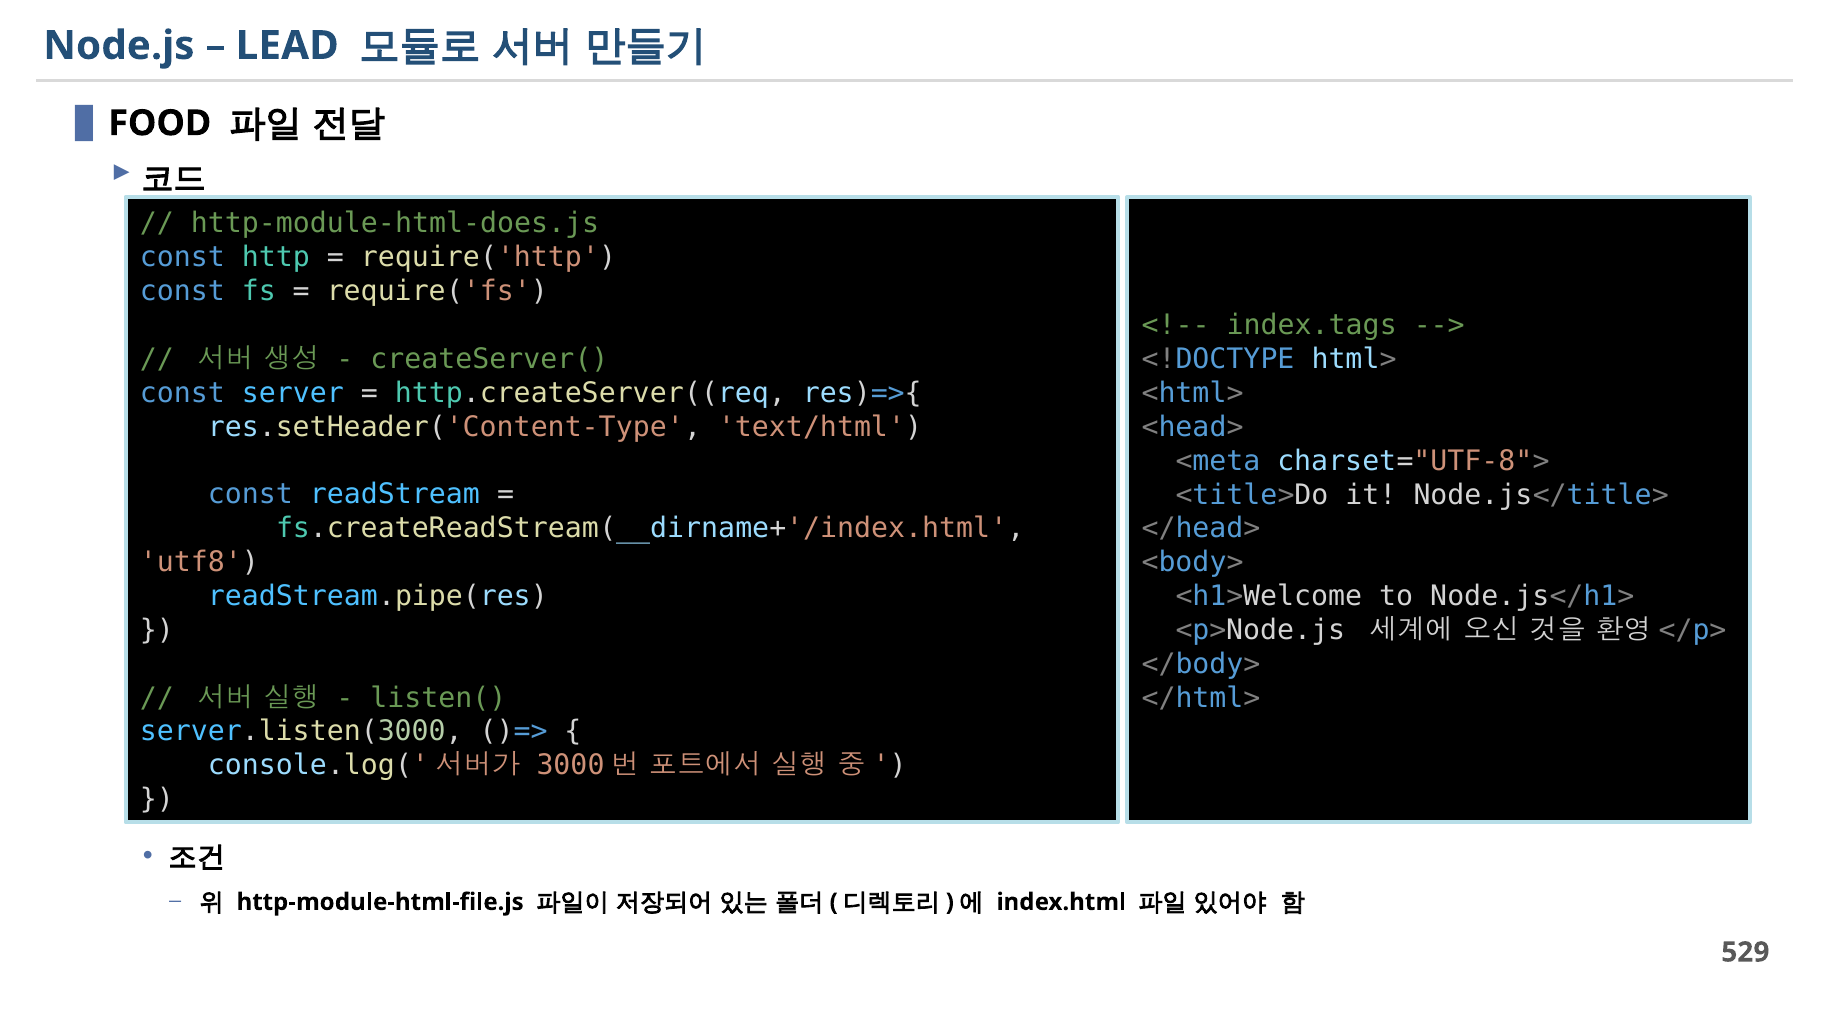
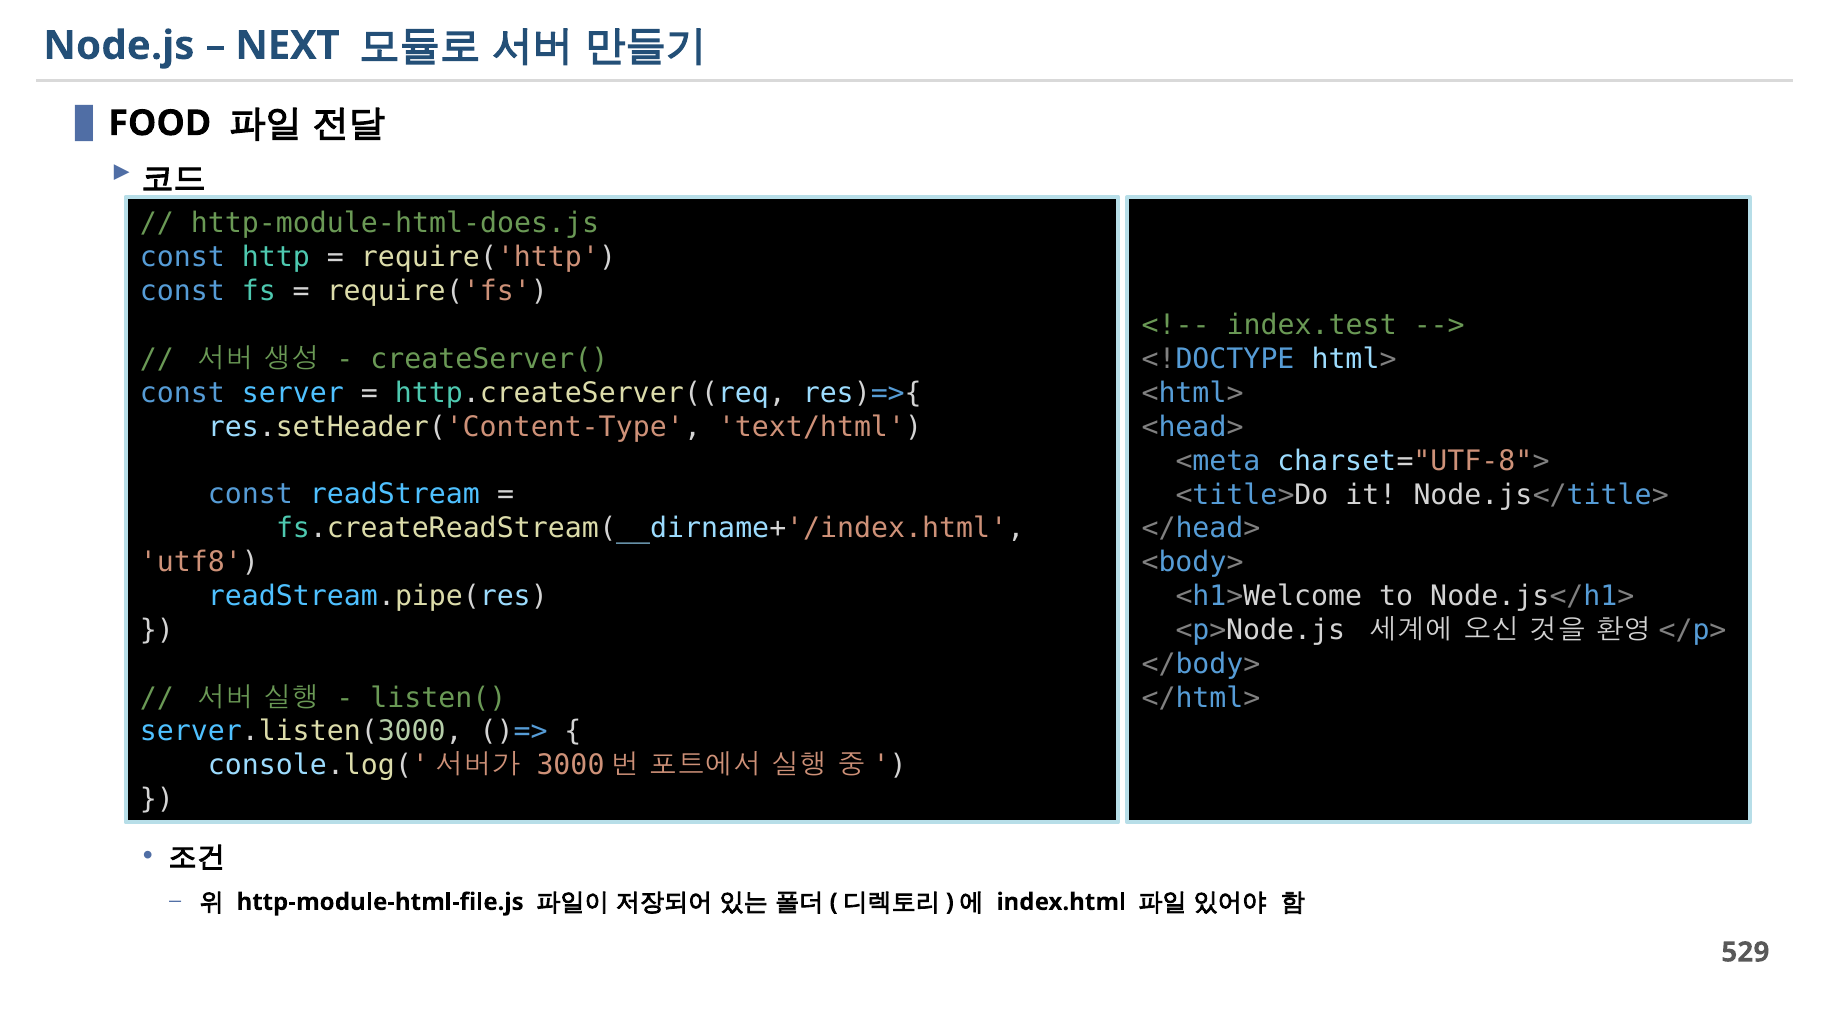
LEAD: LEAD -> NEXT (288, 46)
index.tags: index.tags -> index.test (1312, 325)
